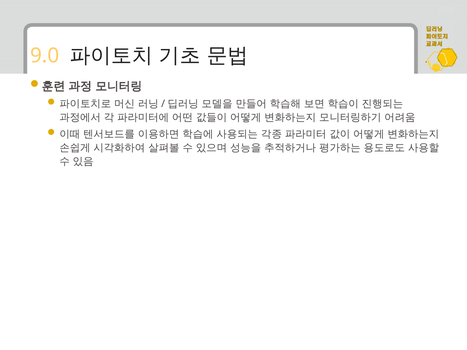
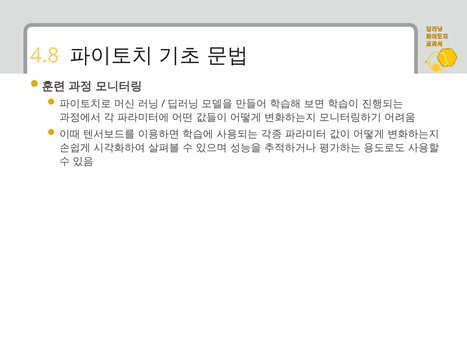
9.0: 9.0 -> 4.8 (45, 56)
